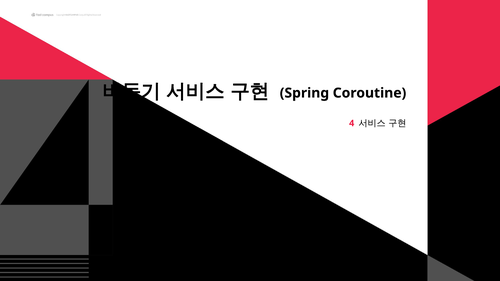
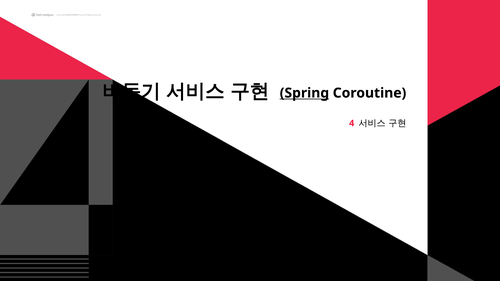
Spring underline: none -> present (304, 93)
